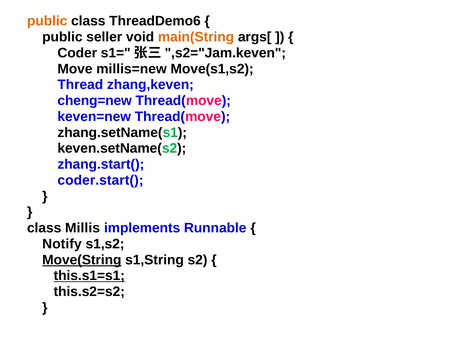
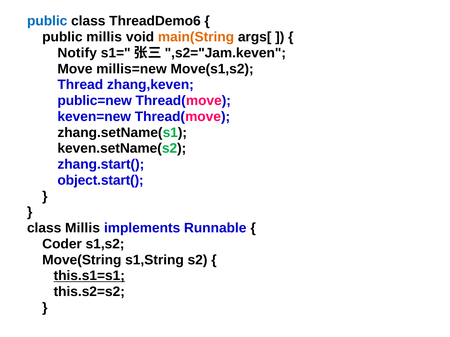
public colour: orange -> blue (47, 21)
public seller: seller -> millis (104, 37)
Coder: Coder -> Notify (77, 53)
cheng=new: cheng=new -> public=new (95, 101)
coder.start(: coder.start( -> object.start( (101, 181)
Notify: Notify -> Coder (62, 244)
Move(String underline: present -> none (82, 260)
